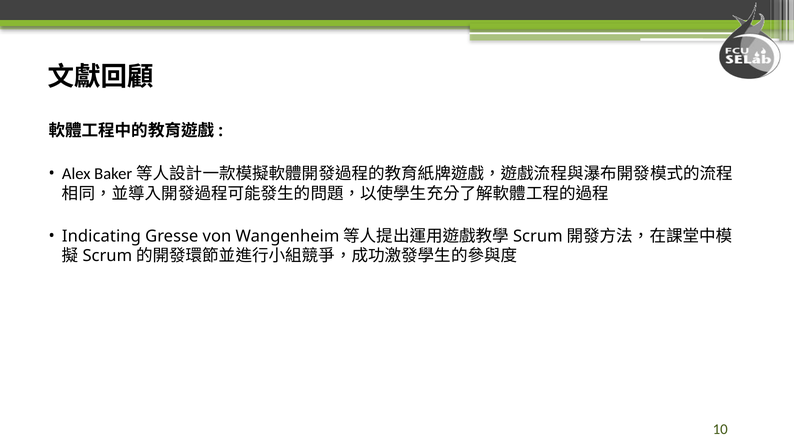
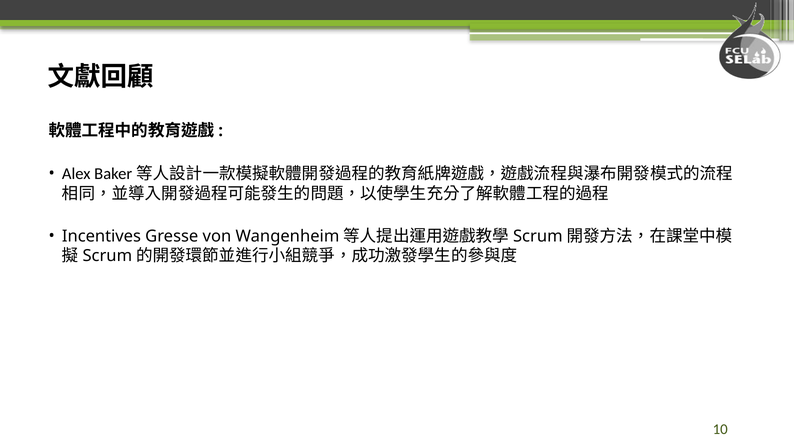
Indicating: Indicating -> Incentives (101, 236)
